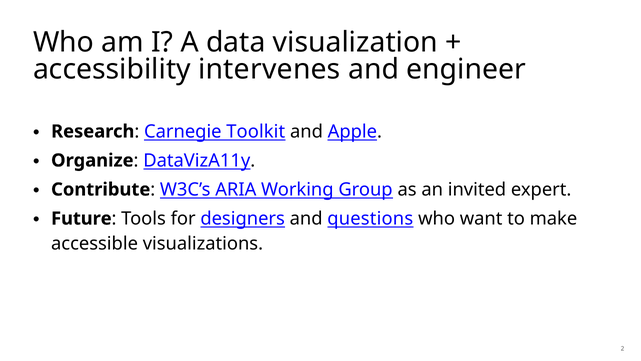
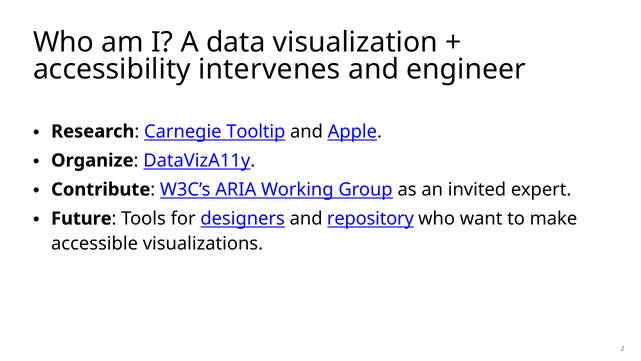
Toolkit: Toolkit -> Tooltip (256, 131)
questions: questions -> repository (370, 218)
